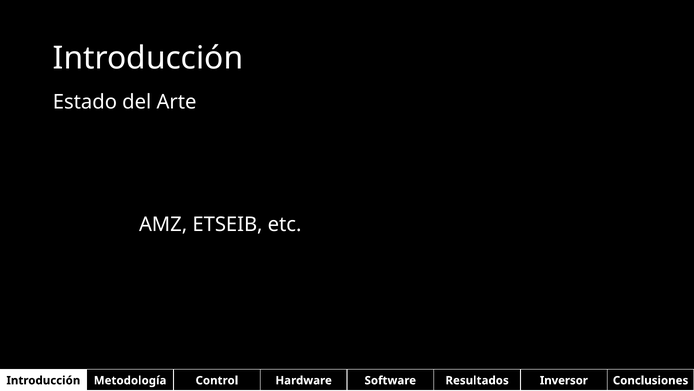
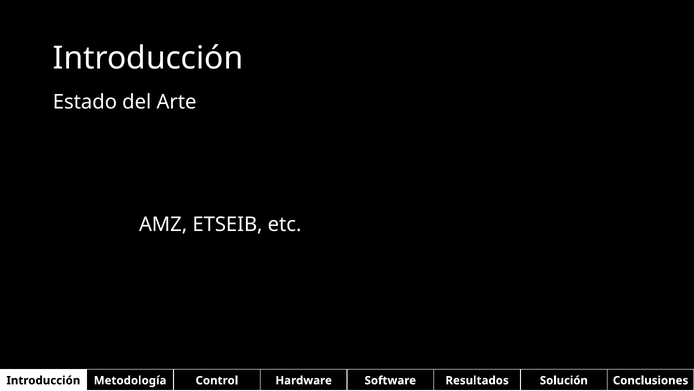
Inversor: Inversor -> Solución (564, 380)
